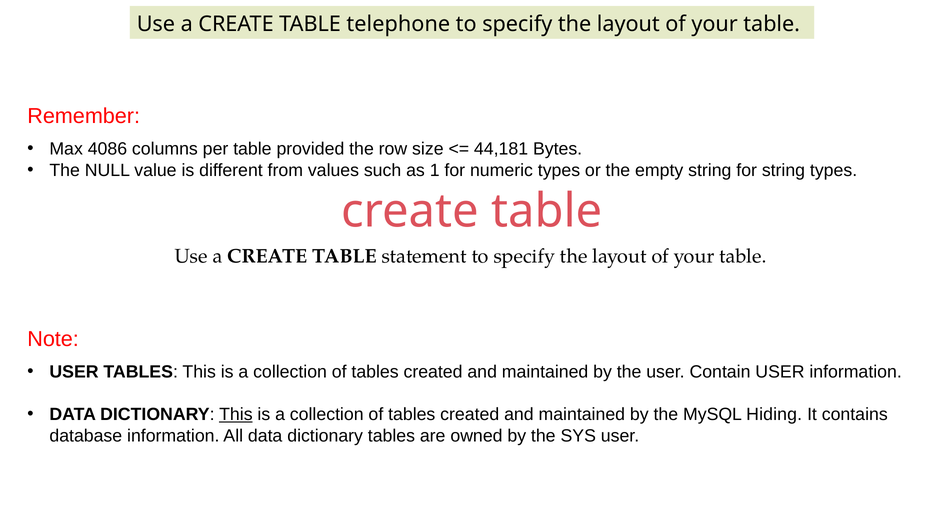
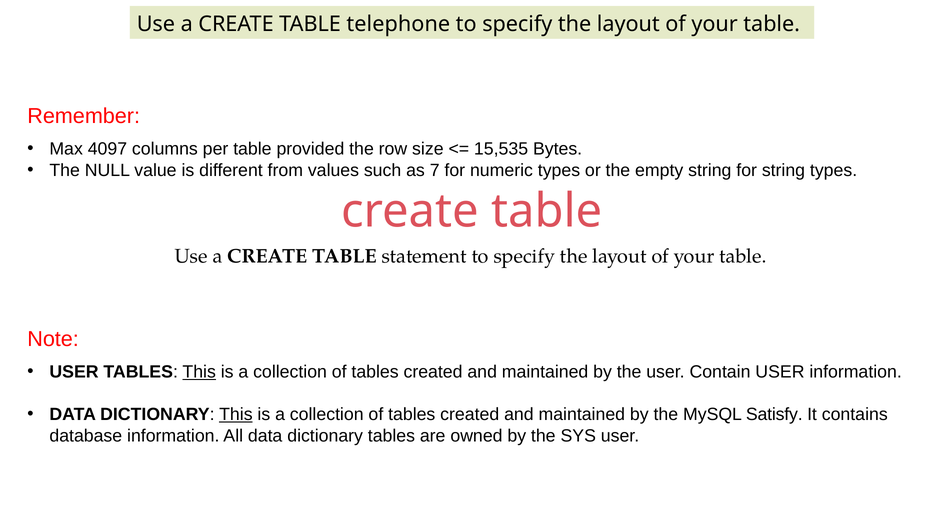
4086: 4086 -> 4097 (107, 149)
44,181: 44,181 -> 15,535 (501, 149)
1: 1 -> 7 (435, 170)
This underline: none -> present (199, 372)
Hiding: Hiding -> Satisfy (774, 414)
